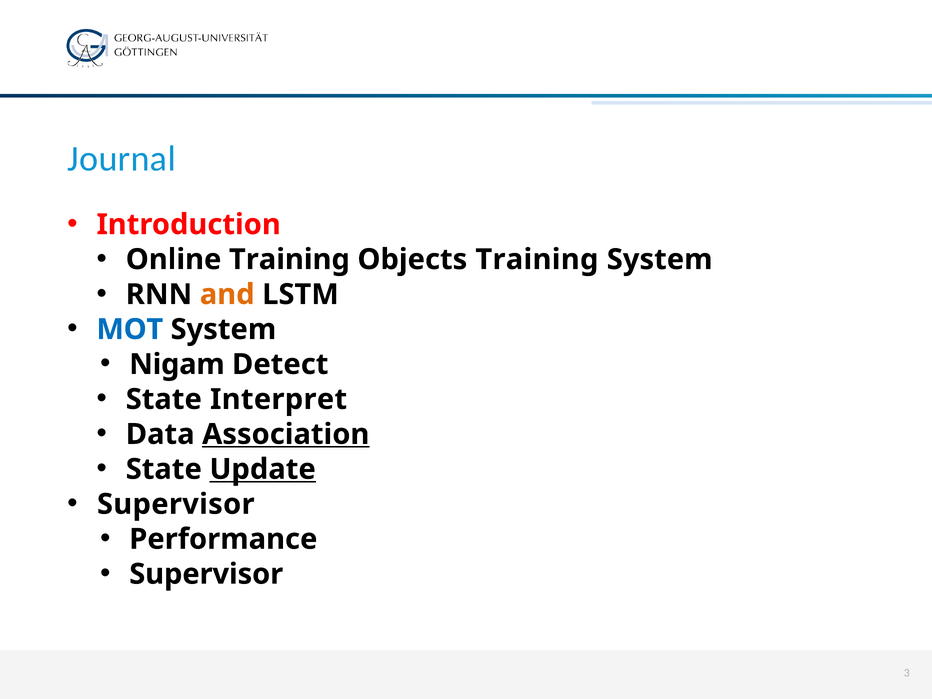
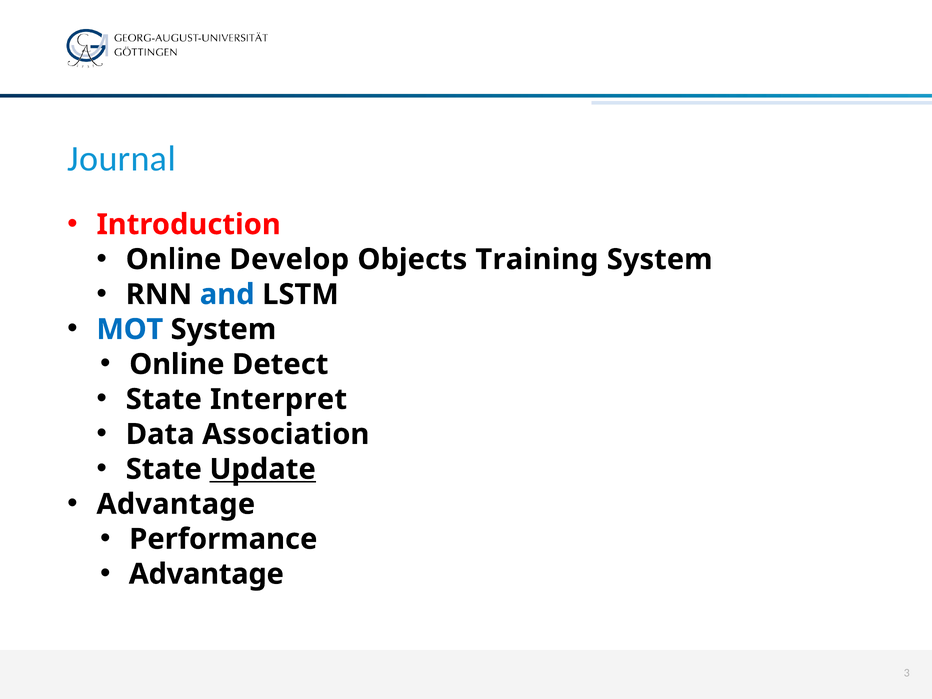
Online Training: Training -> Develop (289, 259)
and colour: orange -> blue (227, 294)
Nigam: Nigam -> Online (177, 364)
Association underline: present -> none (286, 434)
Supervisor: Supervisor -> Advantage (176, 504)
Supervisor: Supervisor -> Advantage (206, 574)
